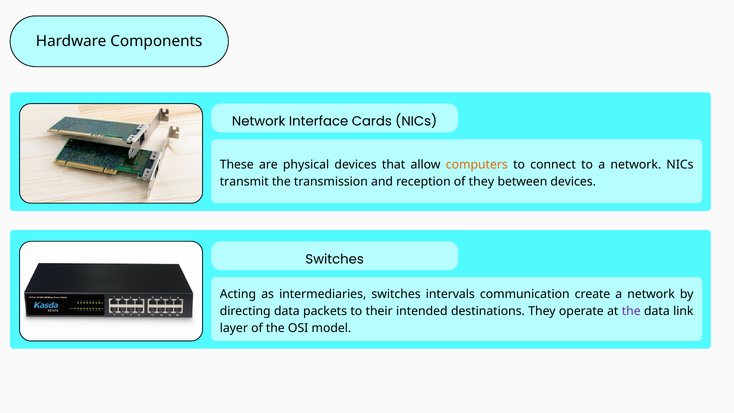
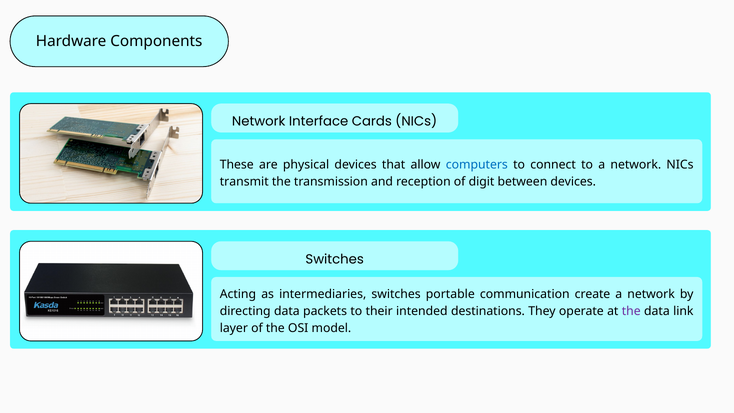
computers colour: orange -> blue (477, 165)
of they: they -> digit (482, 182)
intervals: intervals -> portable (450, 294)
